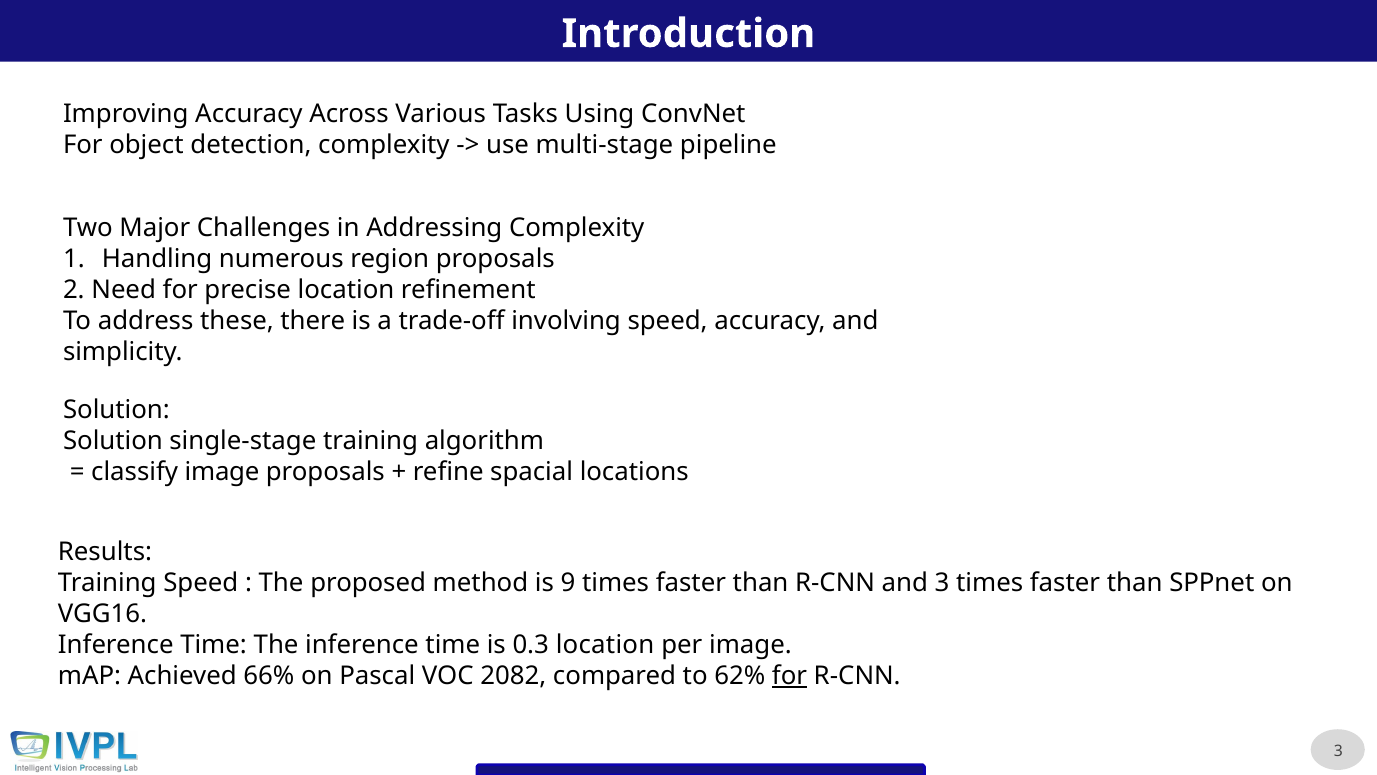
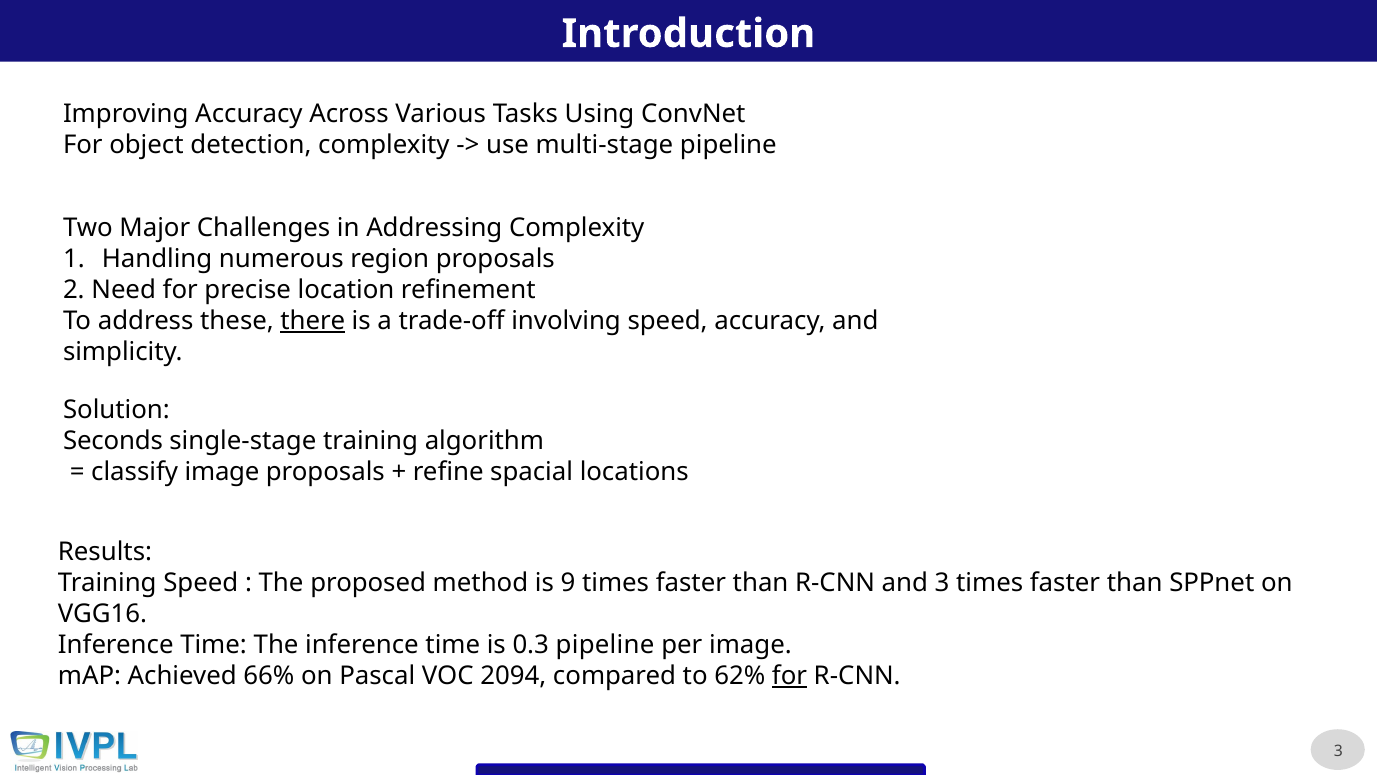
there underline: none -> present (313, 321)
Solution: Solution -> Seconds (113, 441)
0.3 location: location -> pipeline (605, 645)
2082: 2082 -> 2094 (513, 676)
